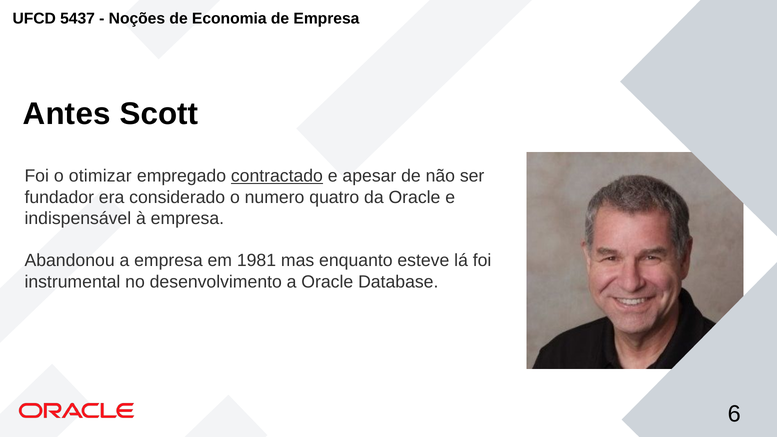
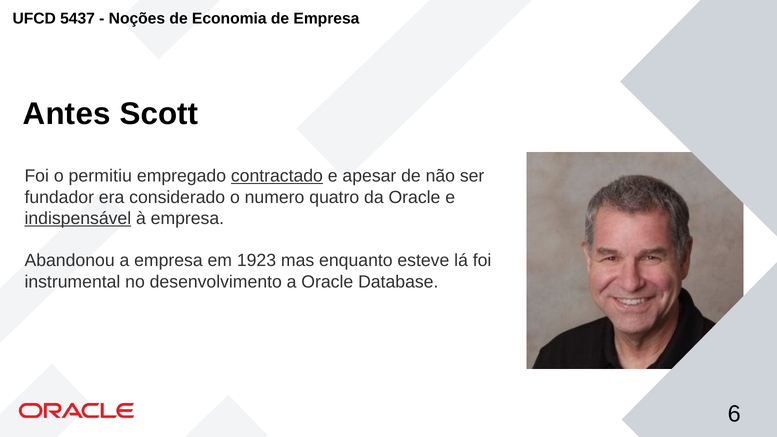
otimizar: otimizar -> permitiu (100, 176)
indispensável underline: none -> present (78, 218)
1981: 1981 -> 1923 (256, 261)
